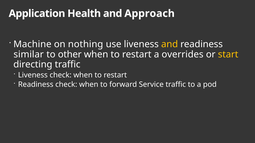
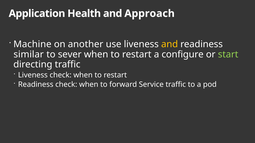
nothing: nothing -> another (86, 44)
other: other -> sever (70, 55)
overrides: overrides -> configure (183, 55)
start colour: yellow -> light green (228, 55)
